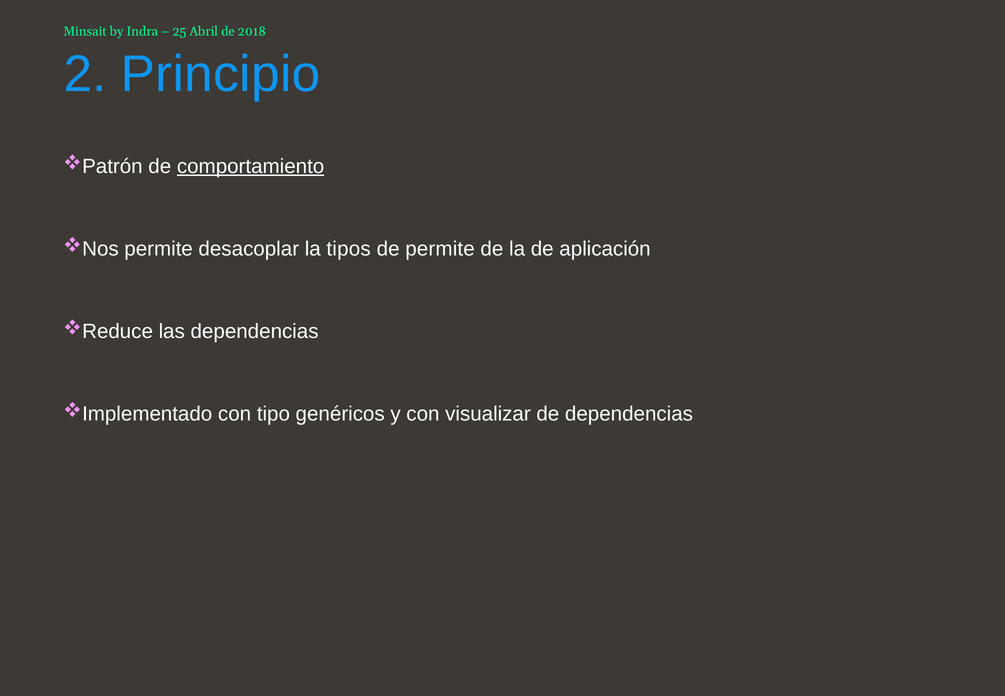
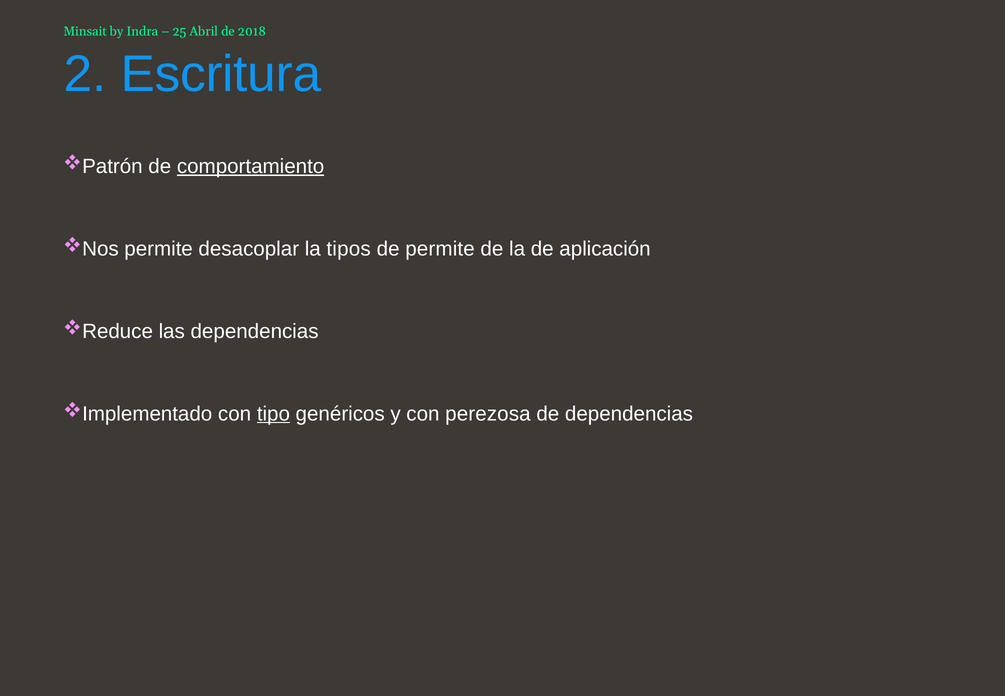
Principio: Principio -> Escritura (221, 74)
tipo underline: none -> present (273, 414)
visualizar: visualizar -> perezosa (488, 414)
